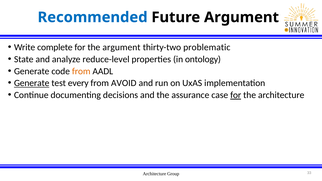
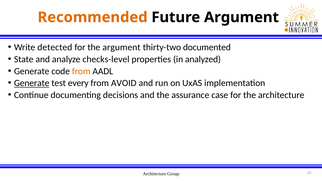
Recommended colour: blue -> orange (93, 17)
complete: complete -> detected (55, 47)
problematic: problematic -> documented (207, 47)
reduce-level: reduce-level -> checks-level (106, 59)
ontology: ontology -> analyzed (203, 59)
for underline: present -> none (236, 95)
